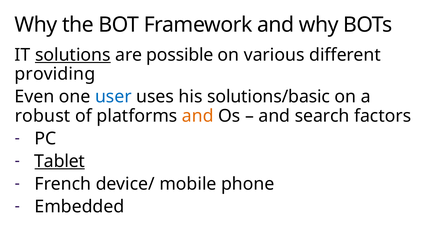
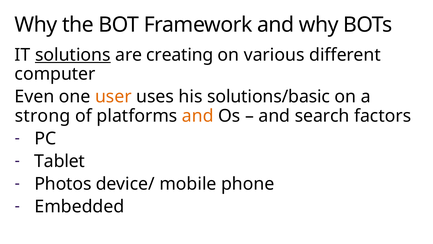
possible: possible -> creating (180, 55)
providing: providing -> computer (55, 74)
user colour: blue -> orange (113, 97)
robust: robust -> strong (43, 116)
Tablet underline: present -> none (60, 161)
French: French -> Photos (63, 184)
